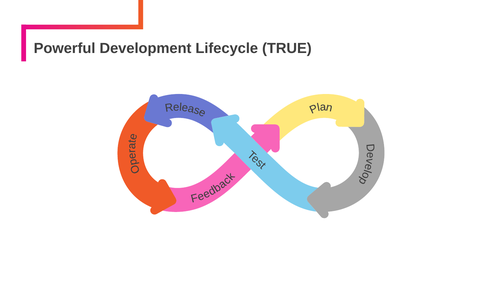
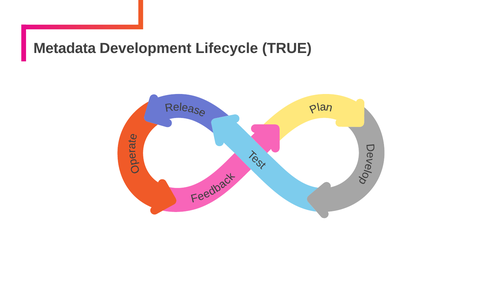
Powerful: Powerful -> Metadata (65, 48)
